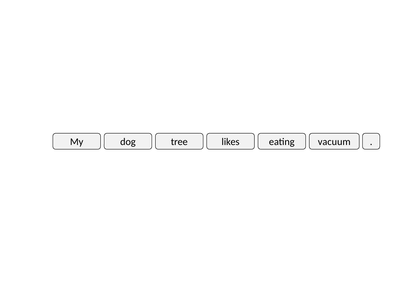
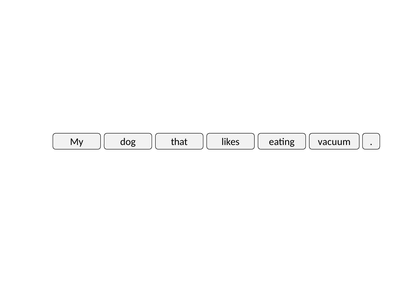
tree: tree -> that (179, 142)
